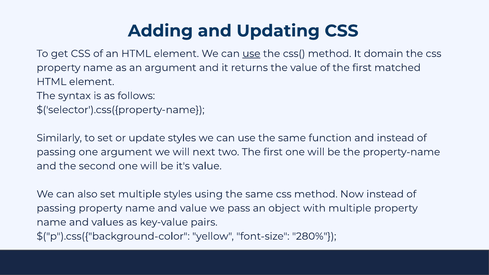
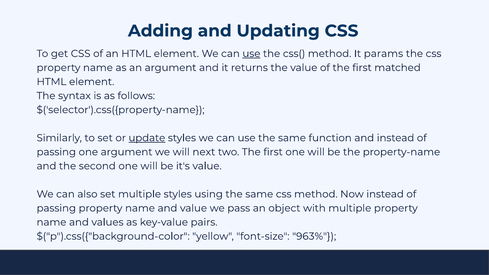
domain: domain -> params (383, 54)
update underline: none -> present (147, 138)
280%: 280% -> 963% (314, 236)
